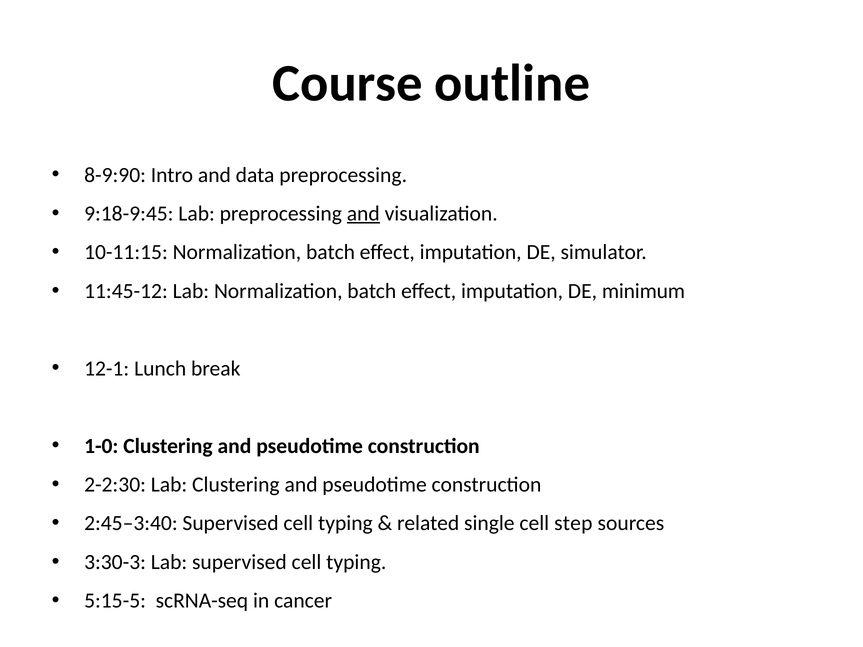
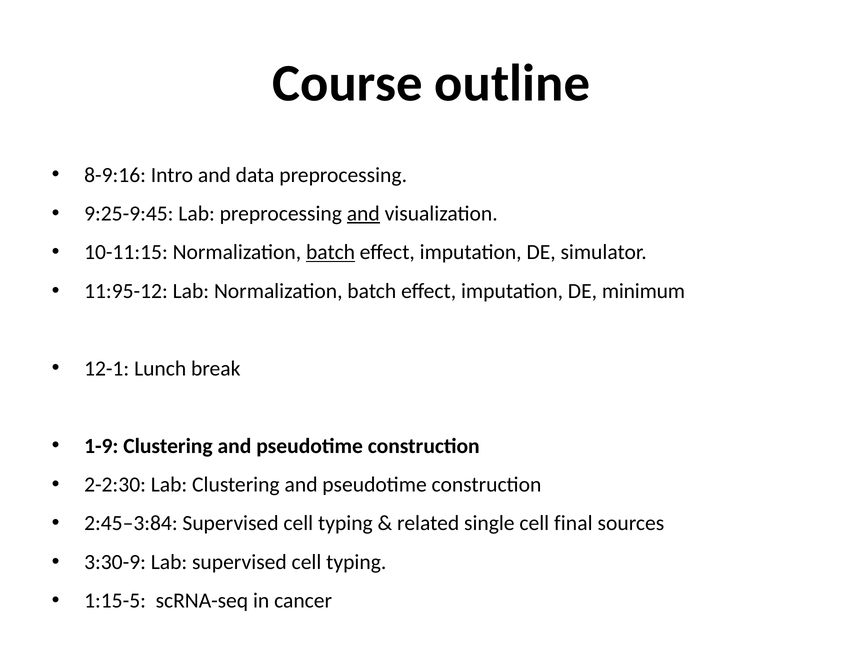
8-9:90: 8-9:90 -> 8-9:16 (115, 175)
9:18-9:45: 9:18-9:45 -> 9:25-9:45 (129, 214)
batch underline: none -> present (331, 252)
11:45-12: 11:45-12 -> 11:95-12 (126, 291)
1-0: 1-0 -> 1-9 (101, 446)
2:45–3:40: 2:45–3:40 -> 2:45–3:84 (131, 524)
step: step -> final (573, 524)
3:30-3: 3:30-3 -> 3:30-9 (115, 562)
5:15-5: 5:15-5 -> 1:15-5 (115, 601)
